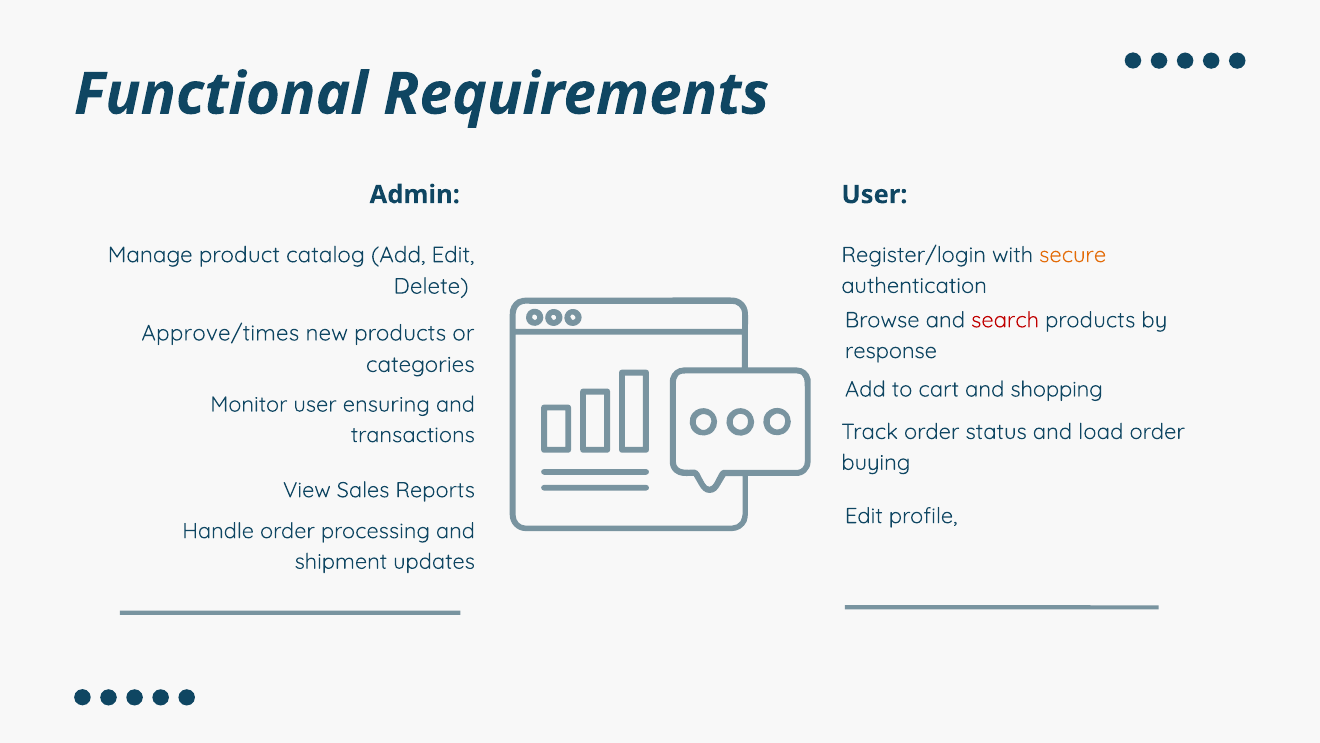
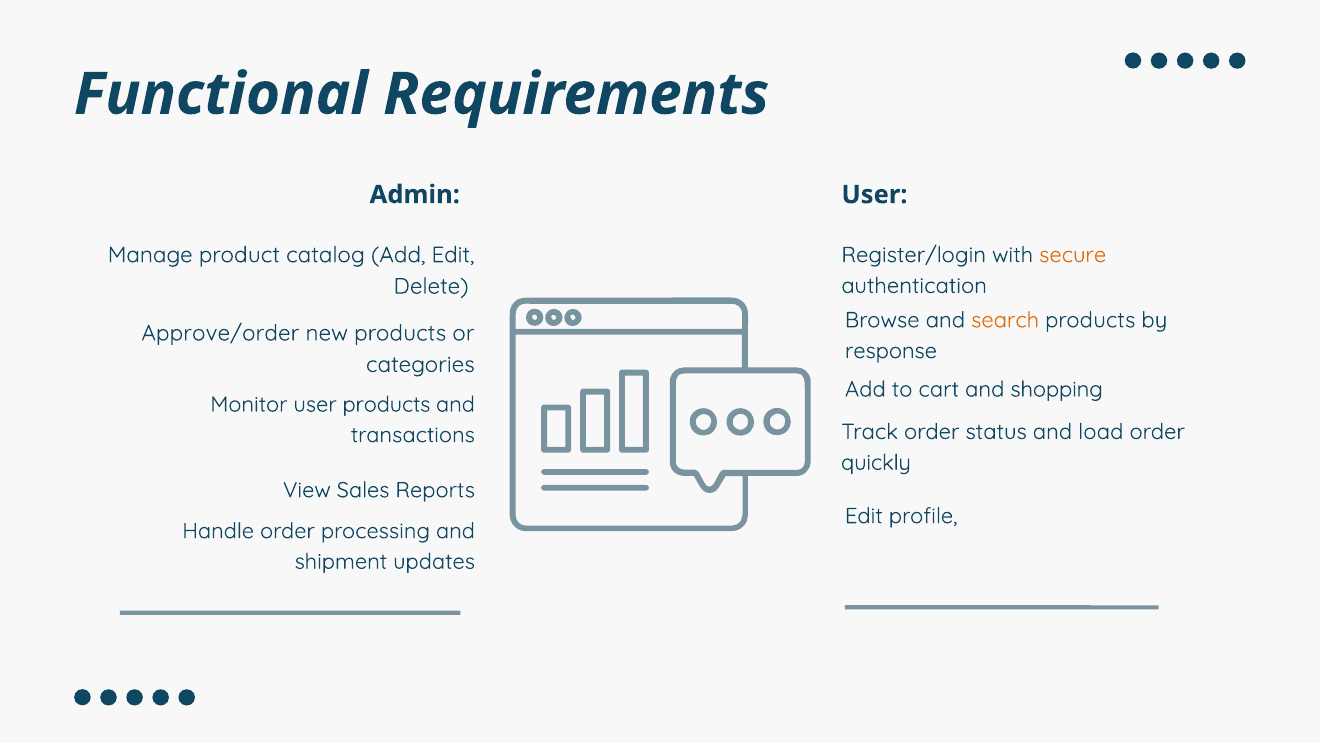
search colour: red -> orange (1005, 320)
Approve/times: Approve/times -> Approve/order (220, 333)
user ensuring: ensuring -> products (386, 404)
buying: buying -> quickly (876, 462)
